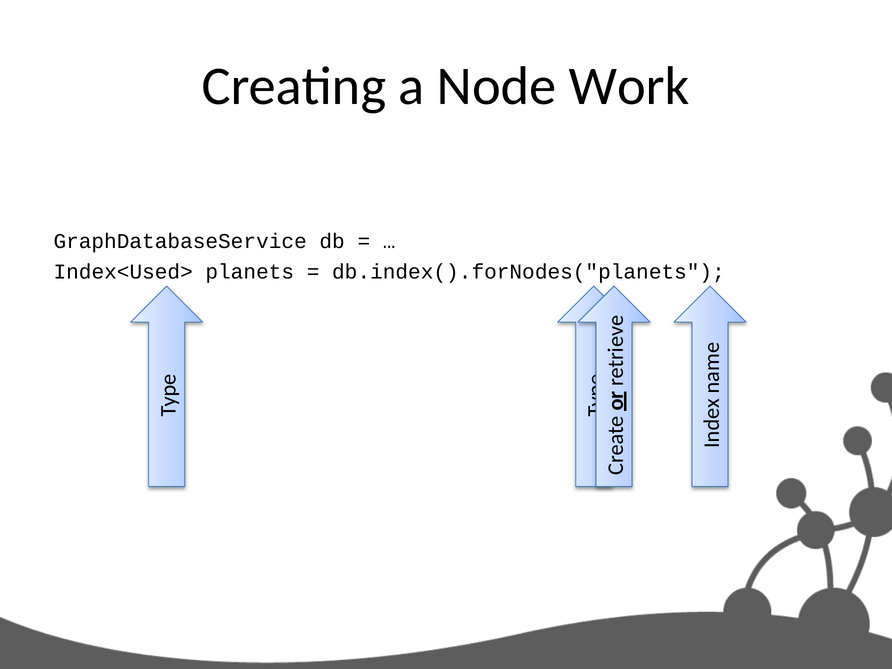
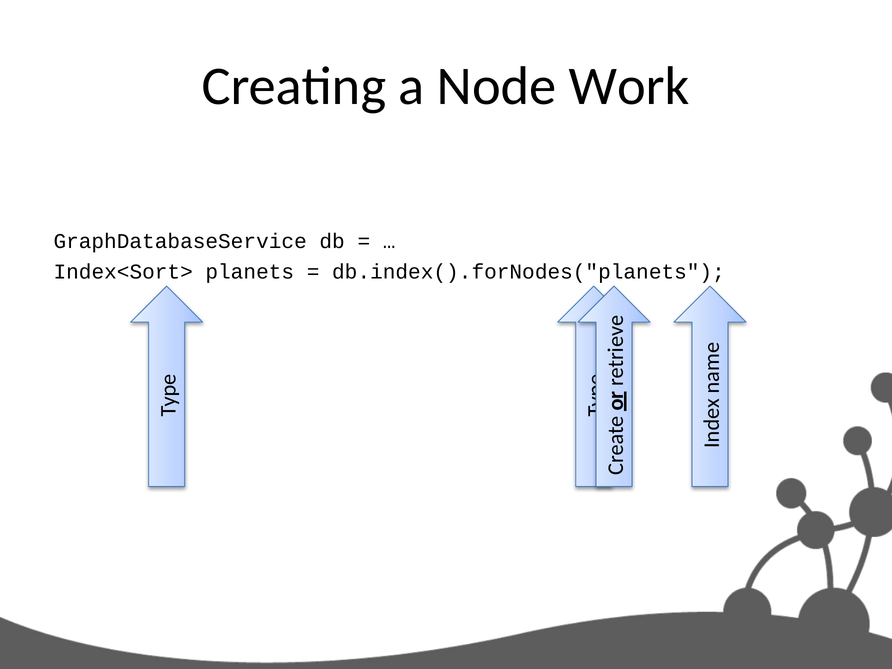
Index<Used>: Index<Used> -> Index<Sort> (123, 272)
